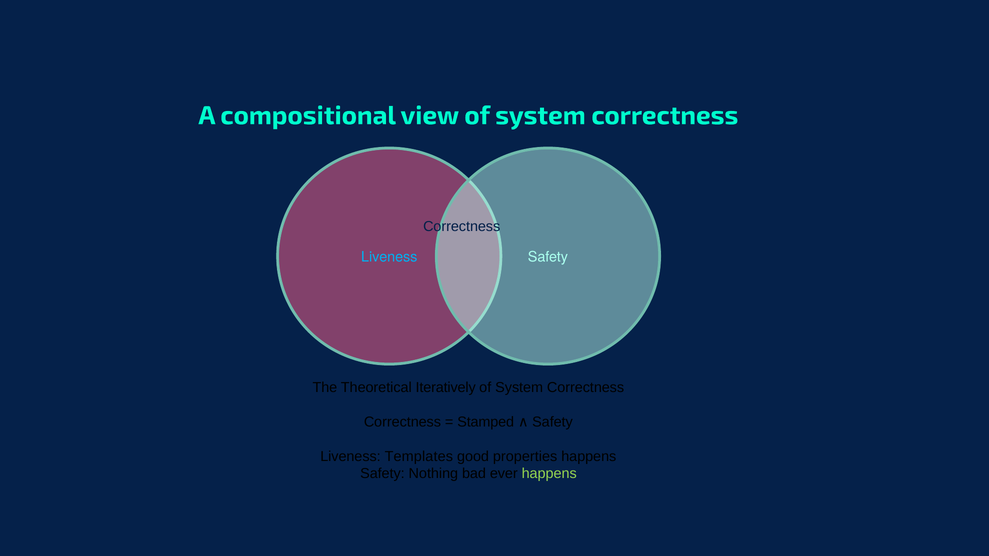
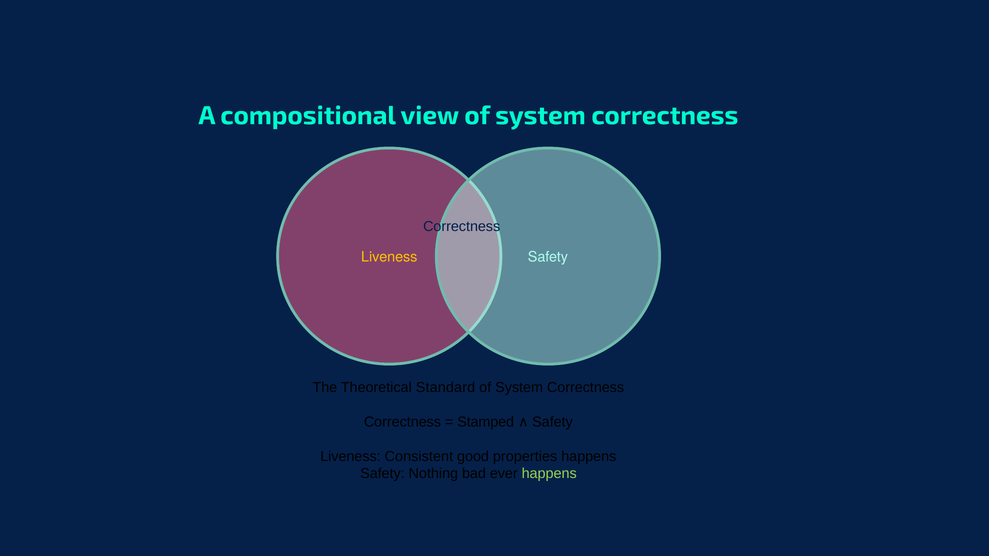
Liveness colour: light blue -> yellow (389, 257)
Iteratively: Iteratively -> Standard (446, 388)
Templates: Templates -> Consistent (419, 457)
